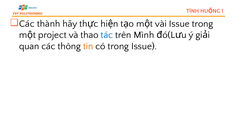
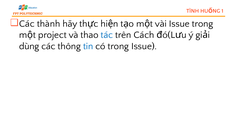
Mình: Mình -> Cách (144, 35)
quan: quan -> dùng (29, 46)
tin colour: orange -> blue (88, 46)
